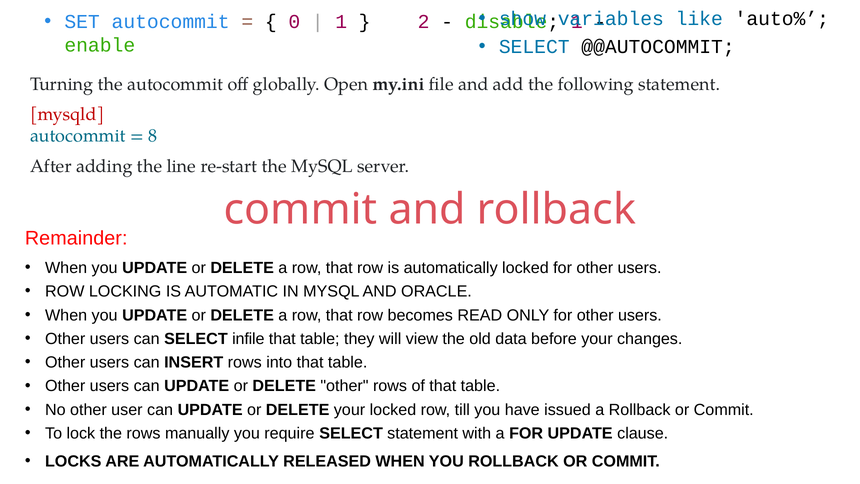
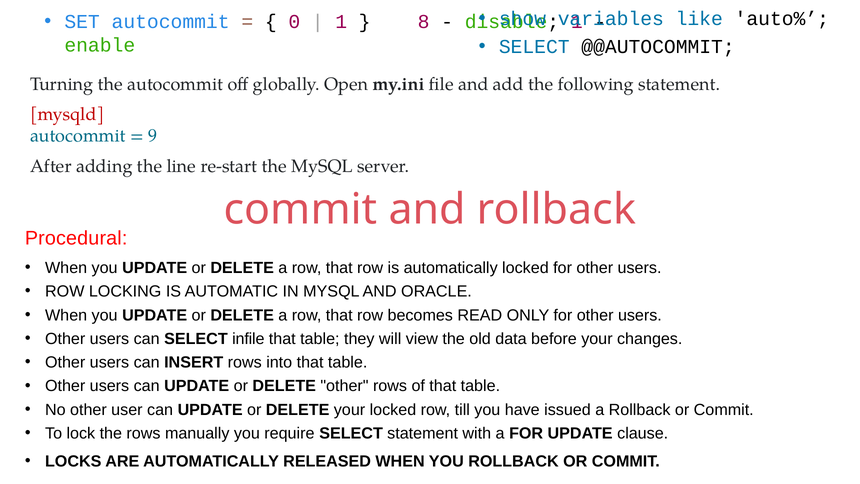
2: 2 -> 8 (424, 22)
8: 8 -> 9 (153, 136)
Remainder: Remainder -> Procedural (76, 238)
